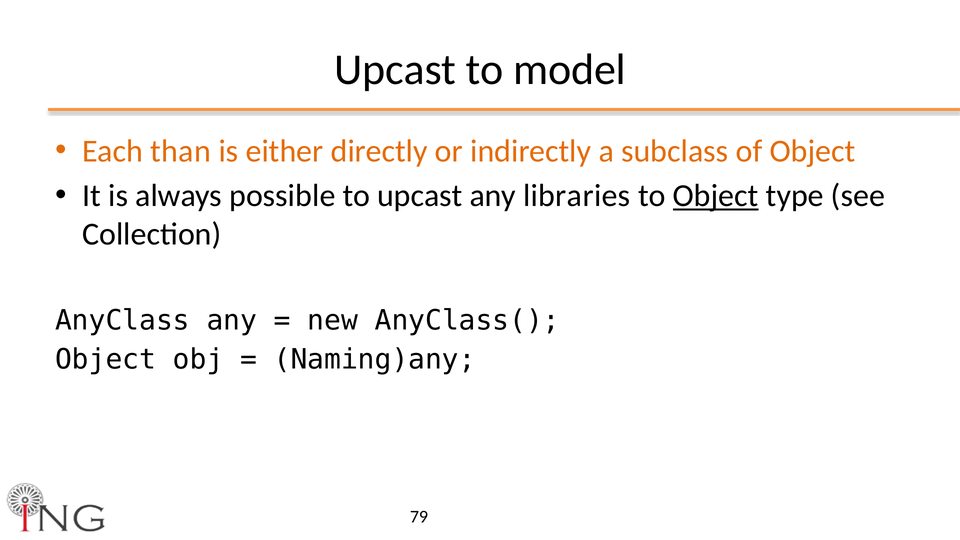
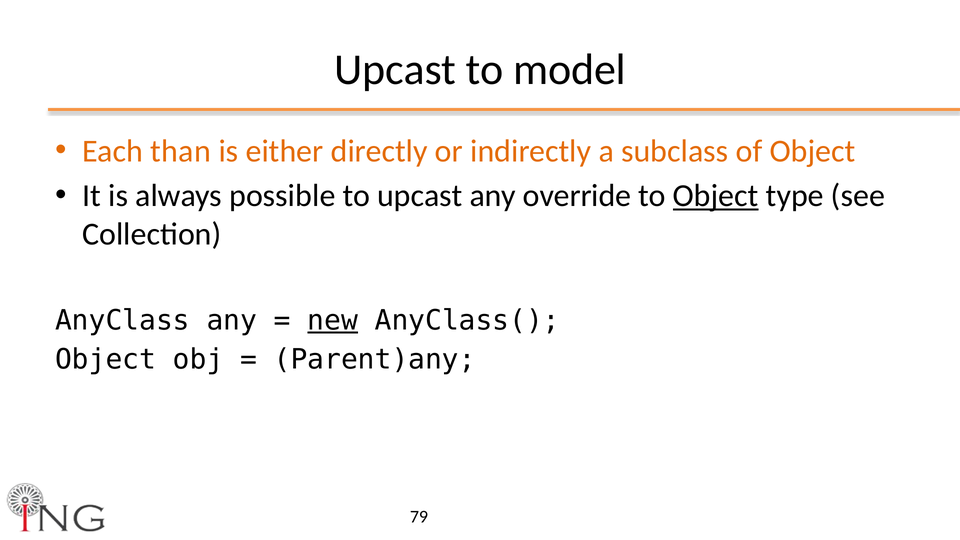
libraries: libraries -> override (577, 196)
new underline: none -> present (333, 320)
Naming)any: Naming)any -> Parent)any (375, 360)
